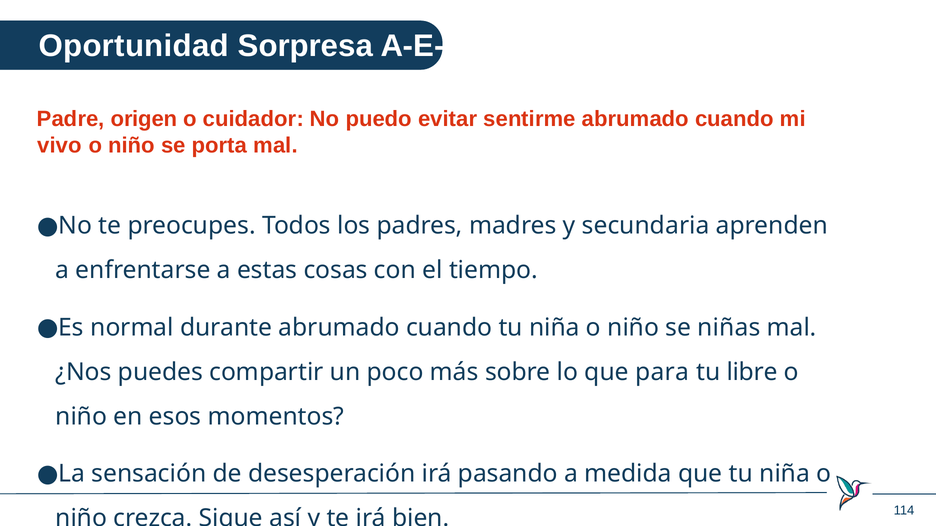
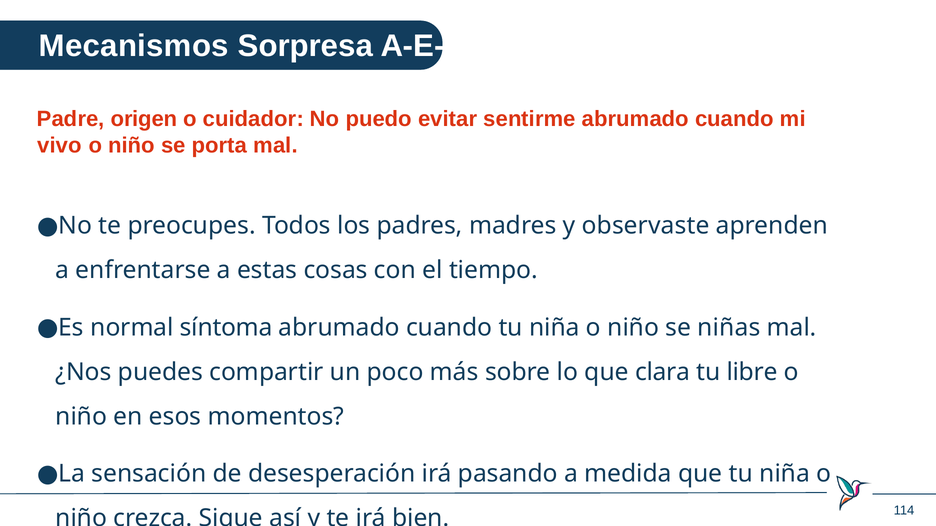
Oportunidad: Oportunidad -> Mecanismos (134, 46)
secundaria: secundaria -> observaste (646, 226)
durante: durante -> síntoma (226, 328)
para: para -> clara (663, 372)
